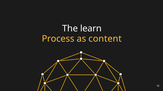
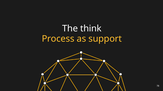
learn: learn -> think (91, 29)
content: content -> support (105, 39)
